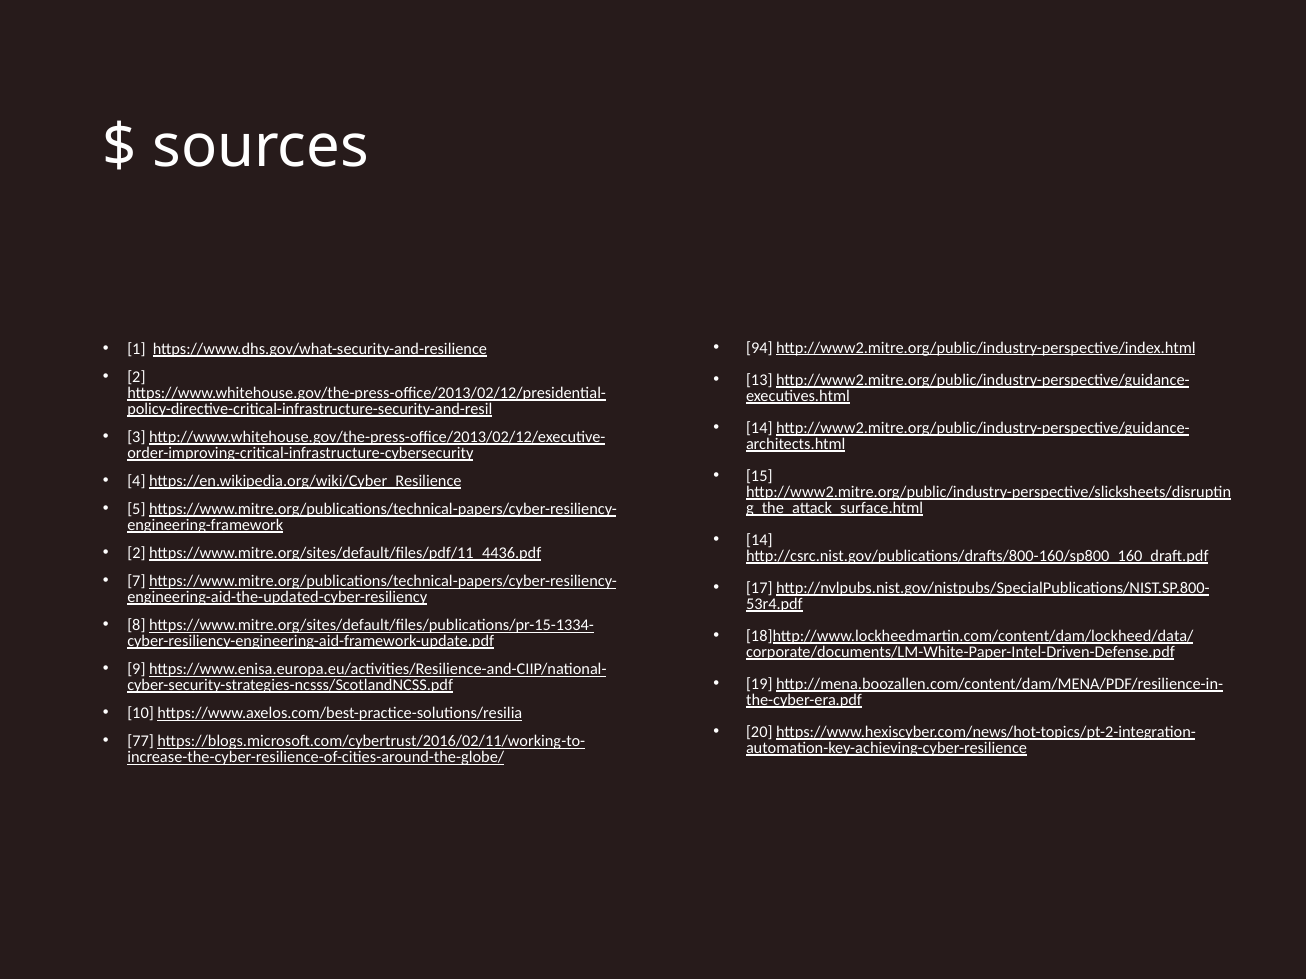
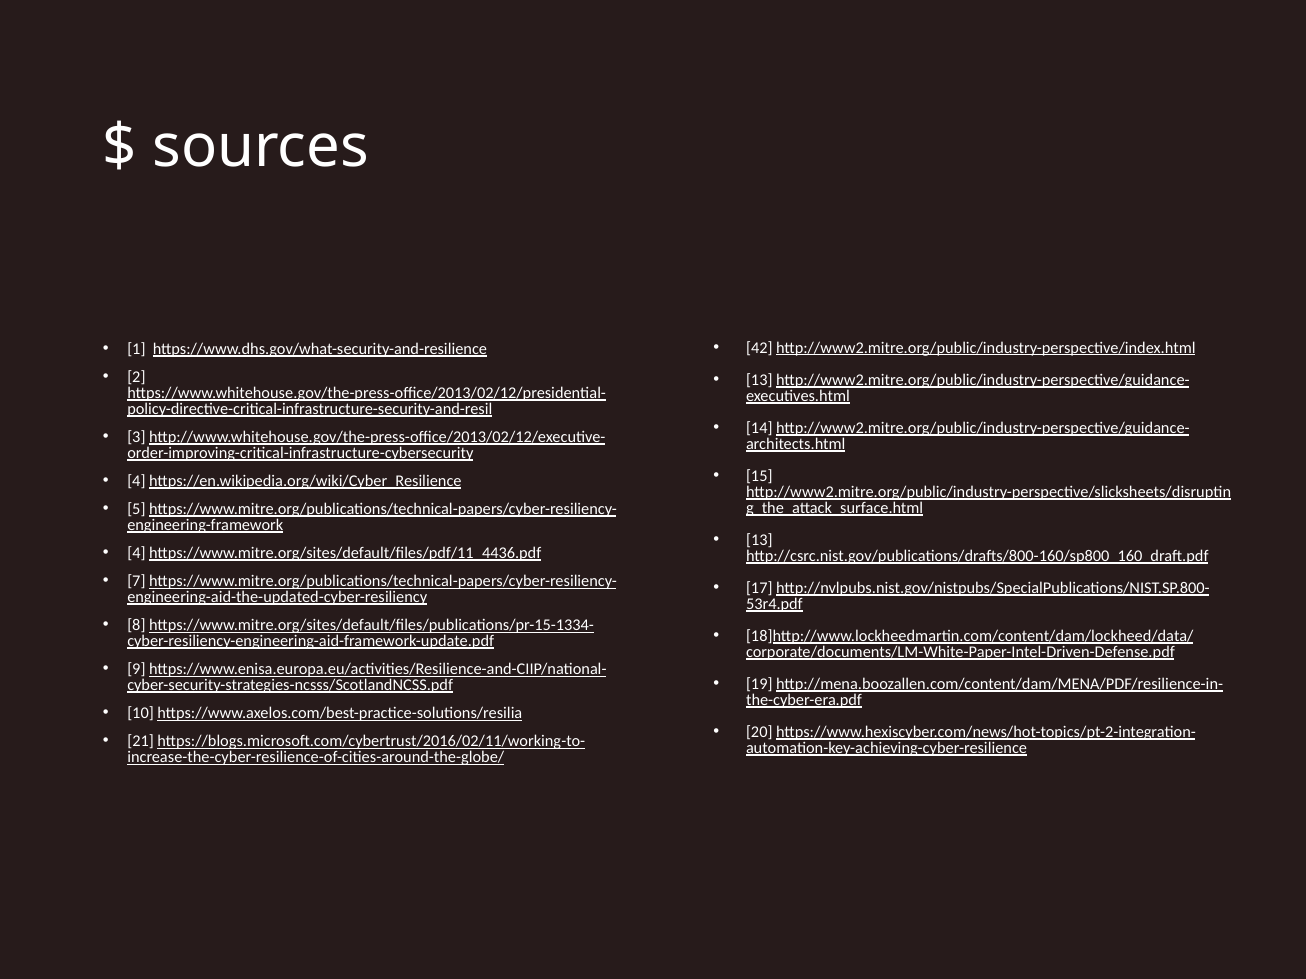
94: 94 -> 42 (759, 348)
14: 14 -> 13 (759, 540)
2: 2 -> 4 (136, 554)
77: 77 -> 21 (141, 742)
